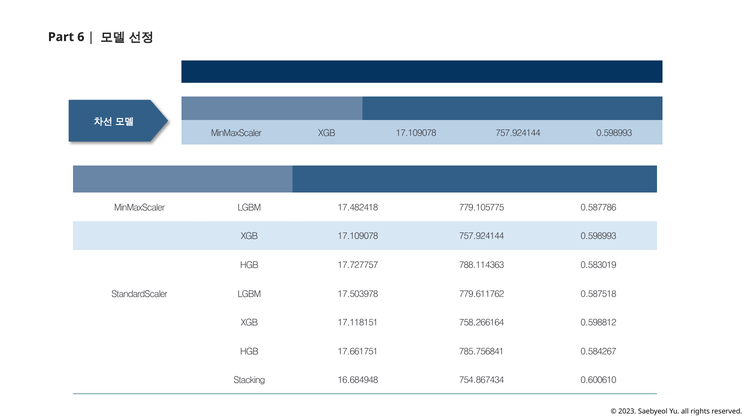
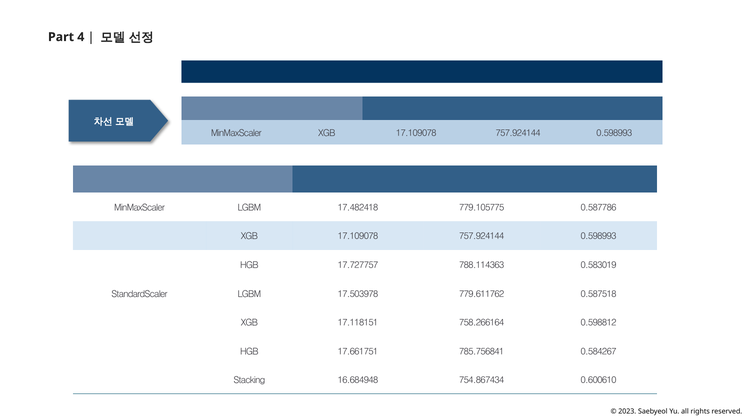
6: 6 -> 4 (81, 37)
